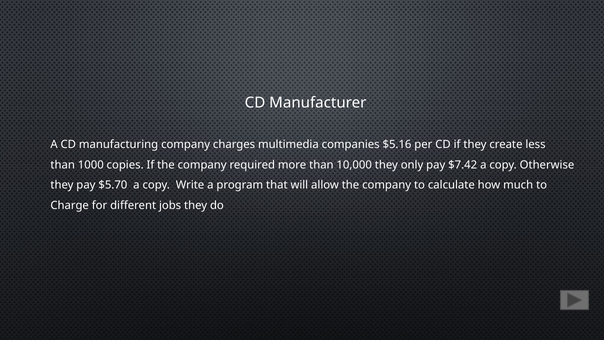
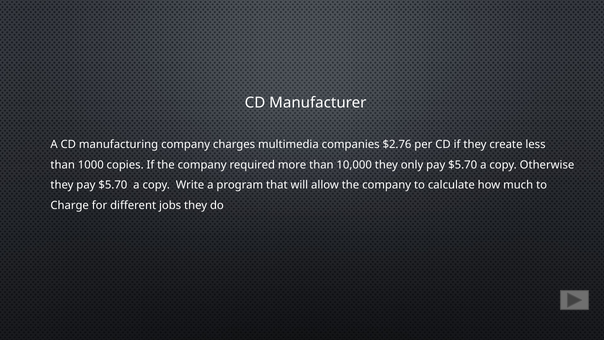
$5.16: $5.16 -> $2.76 (397, 144)
only pay $7.42: $7.42 -> $5.70 (463, 165)
